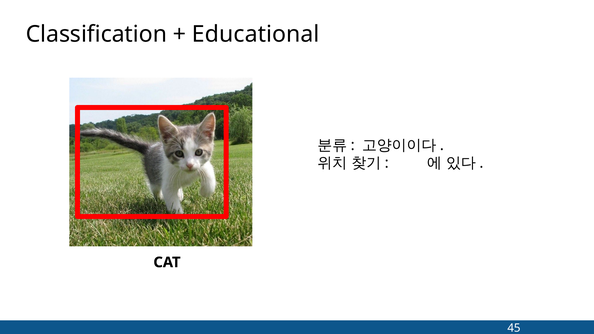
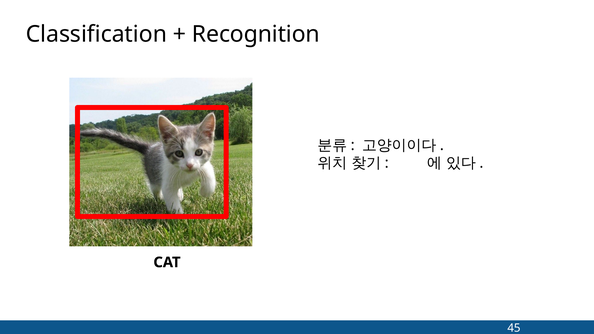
Educational: Educational -> Recognition (256, 34)
